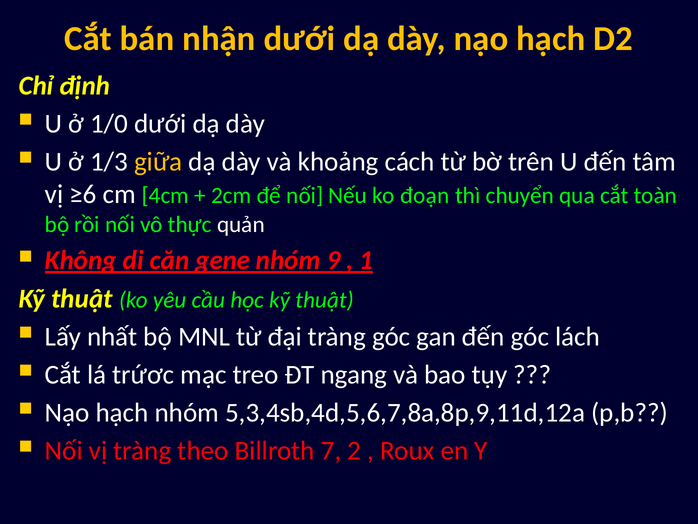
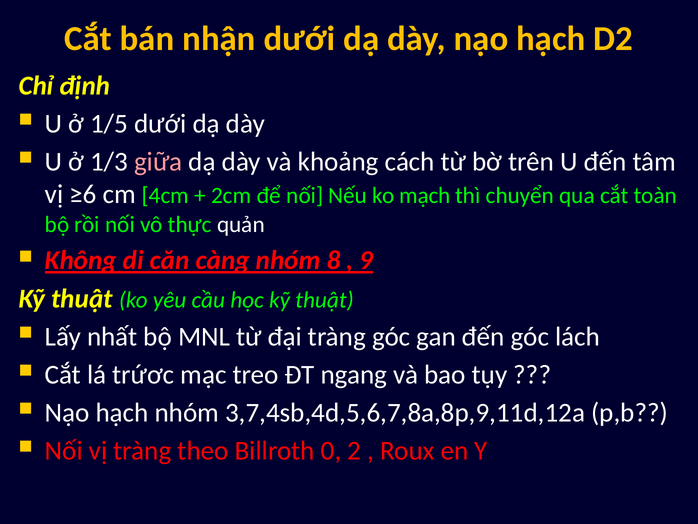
1/0: 1/0 -> 1/5 (109, 124)
giữa colour: yellow -> pink (158, 162)
đoạn: đoạn -> mạch (425, 196)
gene: gene -> càng (223, 260)
9: 9 -> 8 (333, 260)
1: 1 -> 9 (366, 260)
5,3,4sb,4d,5,6,7,8a,8p,9,11d,12a: 5,3,4sb,4d,5,6,7,8a,8p,9,11d,12a -> 3,7,4sb,4d,5,6,7,8a,8p,9,11d,12a (405, 412)
7: 7 -> 0 (331, 450)
